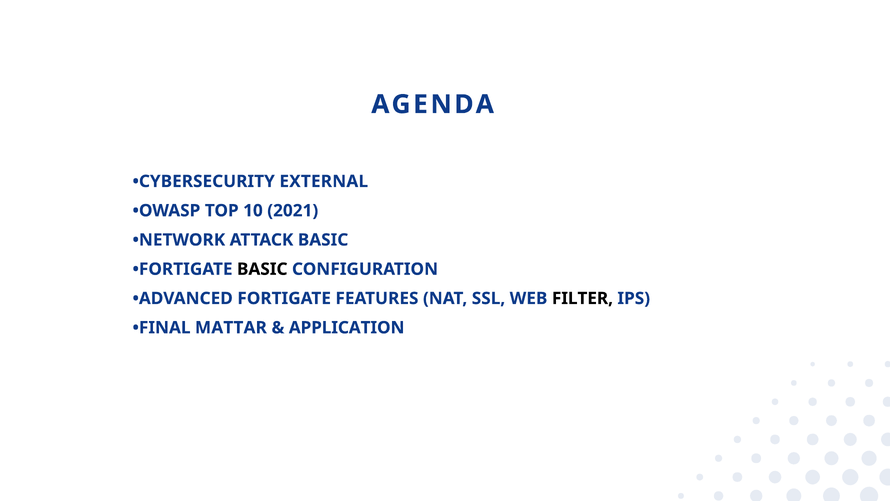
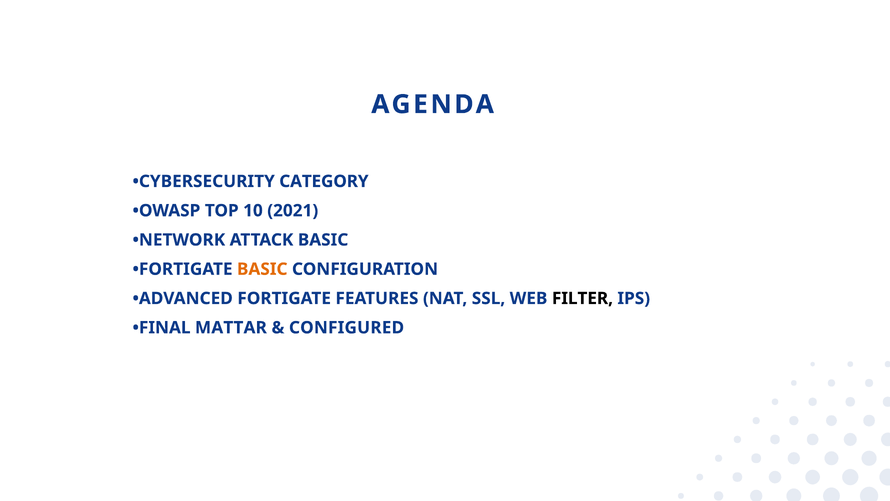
EXTERNAL: EXTERNAL -> CATEGORY (324, 181)
BASIC colour: black -> orange (262, 269)
APPLICATION: APPLICATION -> CONFIGURED (347, 327)
